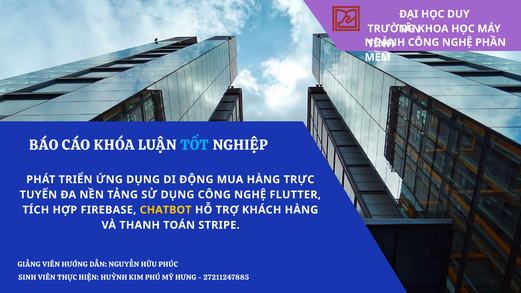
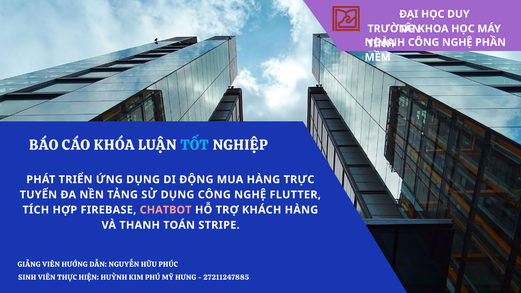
CHATBOT colour: yellow -> pink (166, 210)
